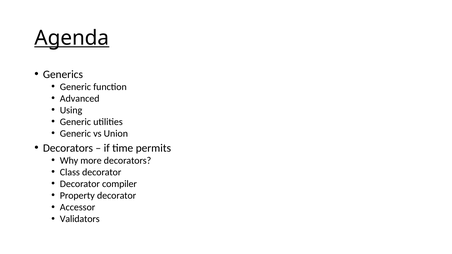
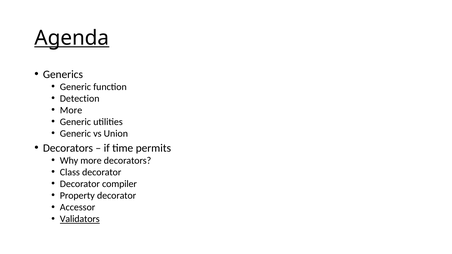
Advanced: Advanced -> Detection (80, 99)
Using: Using -> More (71, 110)
Validators underline: none -> present (80, 219)
